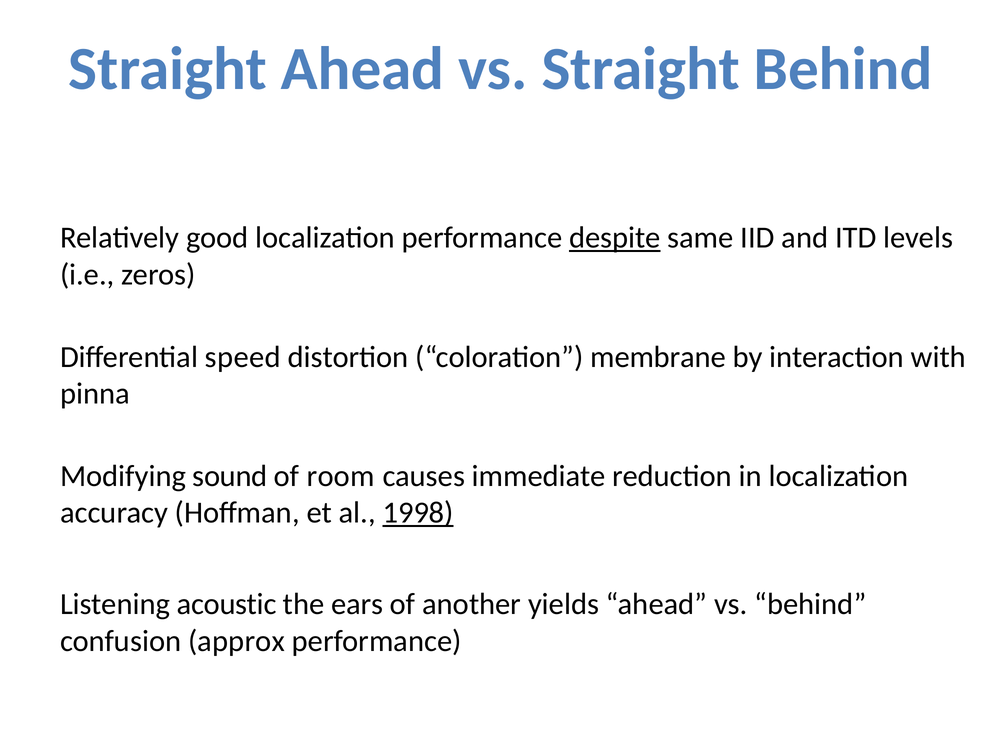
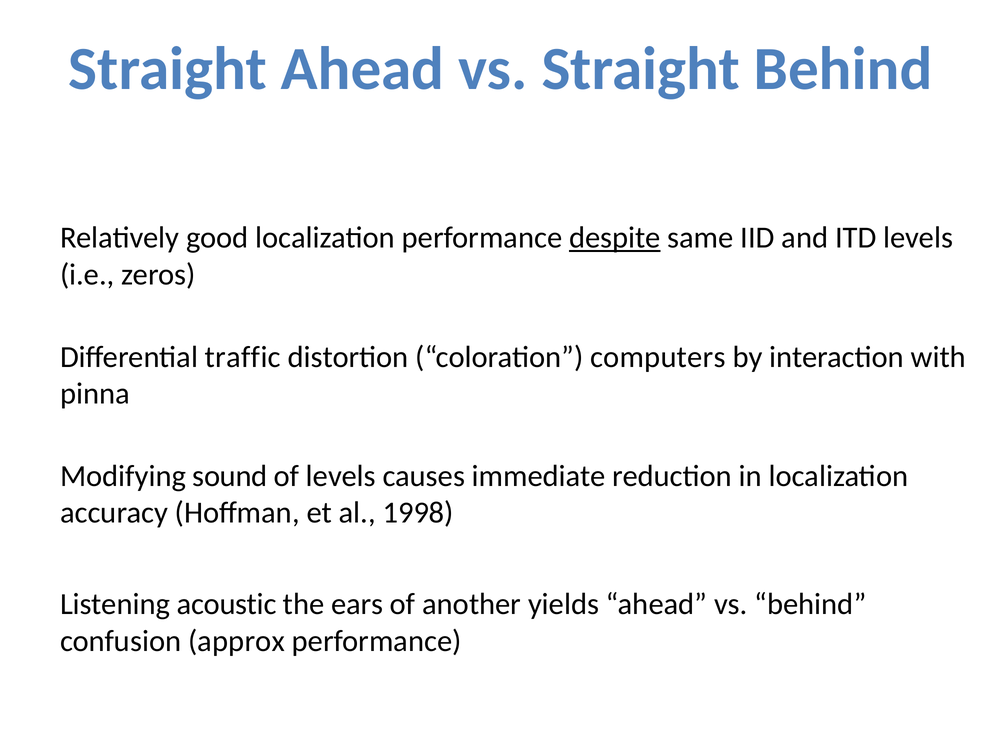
speed: speed -> traffic (243, 357)
membrane: membrane -> computers (658, 357)
of room: room -> levels (341, 476)
1998 underline: present -> none (418, 513)
